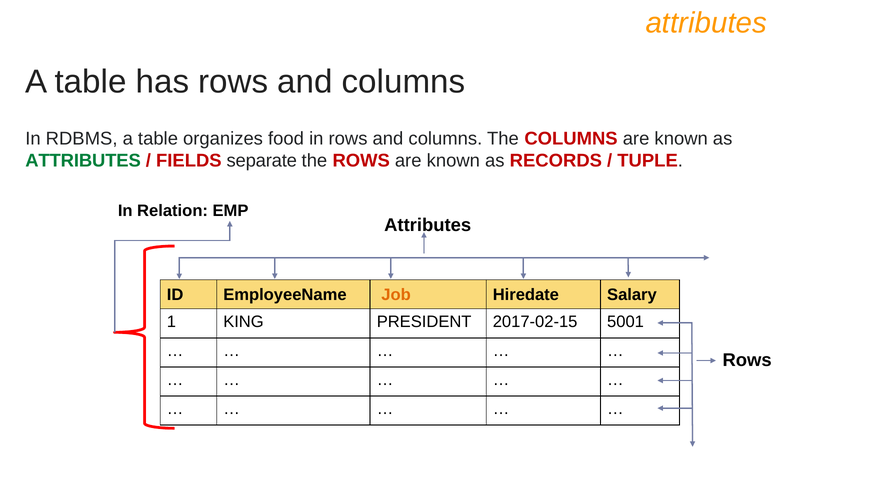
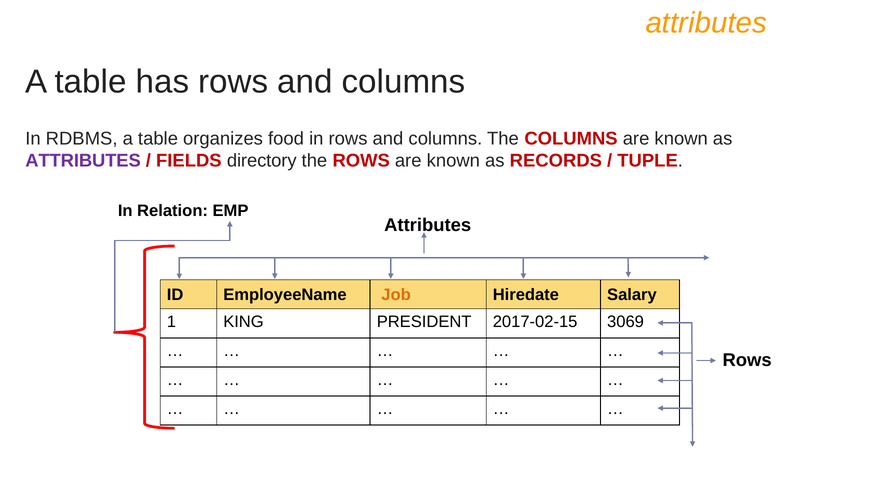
ATTRIBUTES colour: green -> purple (83, 161)
separate: separate -> directory (262, 161)
5001: 5001 -> 3069 (626, 322)
